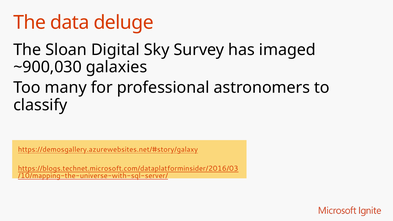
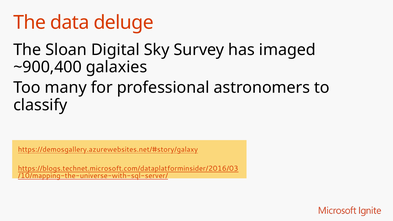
~900,030: ~900,030 -> ~900,400 (48, 67)
